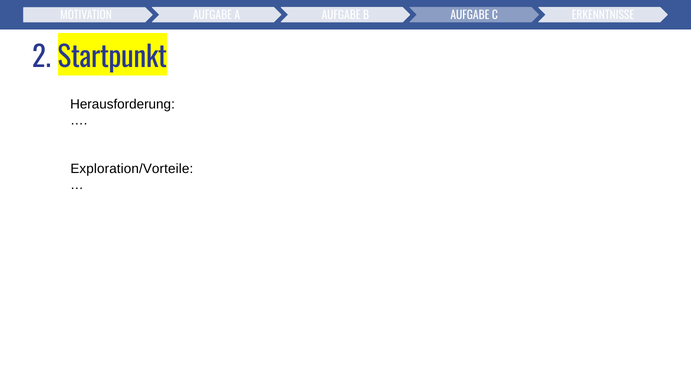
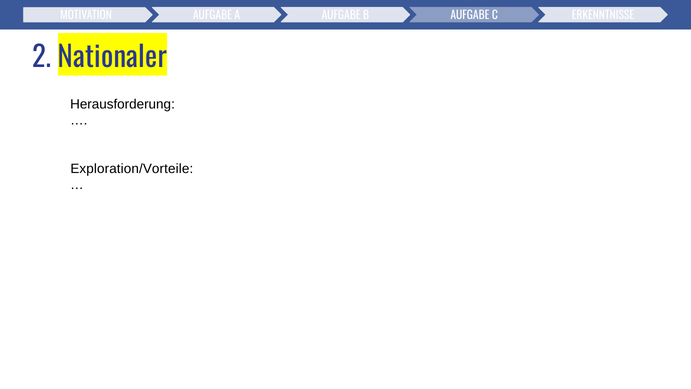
Startpunkt: Startpunkt -> Nationaler (112, 58)
